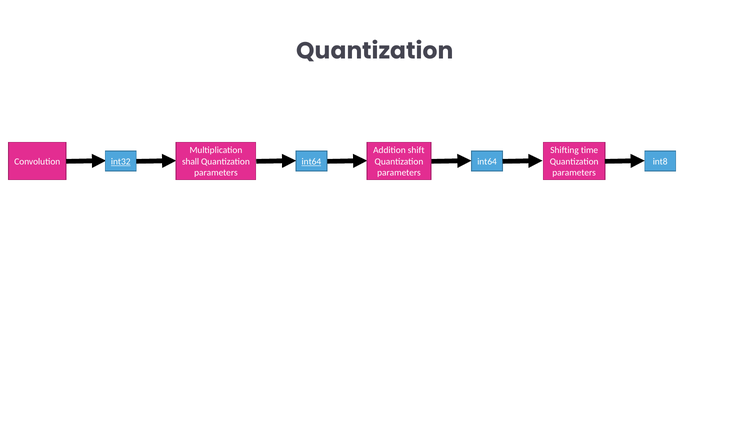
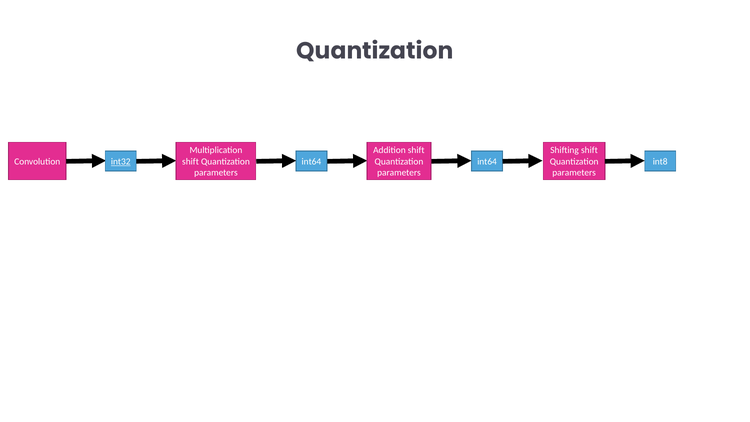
Shifting time: time -> shift (589, 150)
shall: shall -> shift (190, 162)
int64 underline: present -> none (311, 162)
